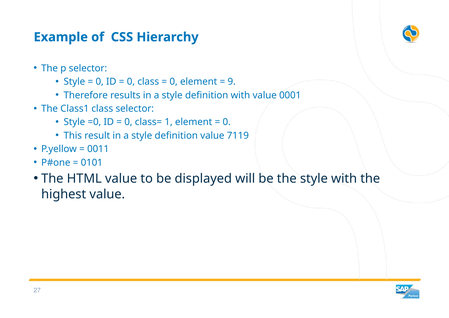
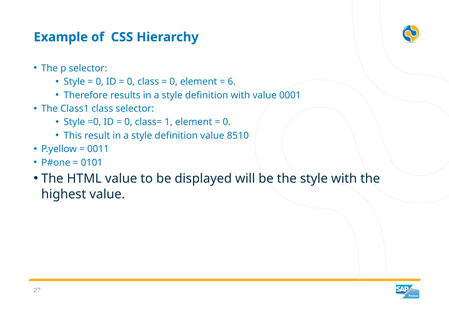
9: 9 -> 6 (232, 82)
7119: 7119 -> 8510 (238, 135)
